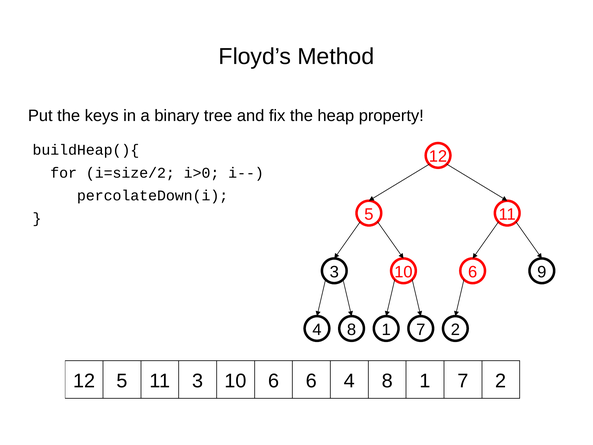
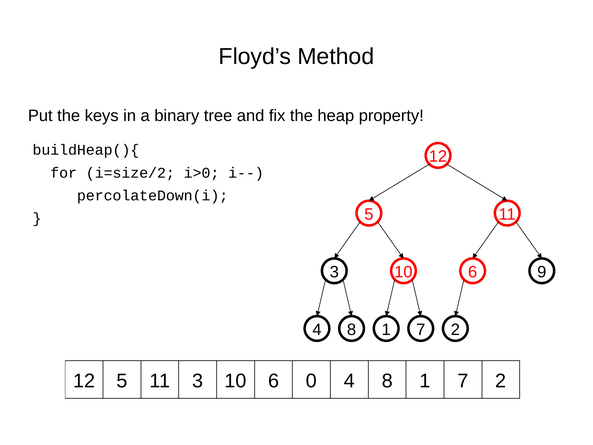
6 6: 6 -> 0 (311, 381)
